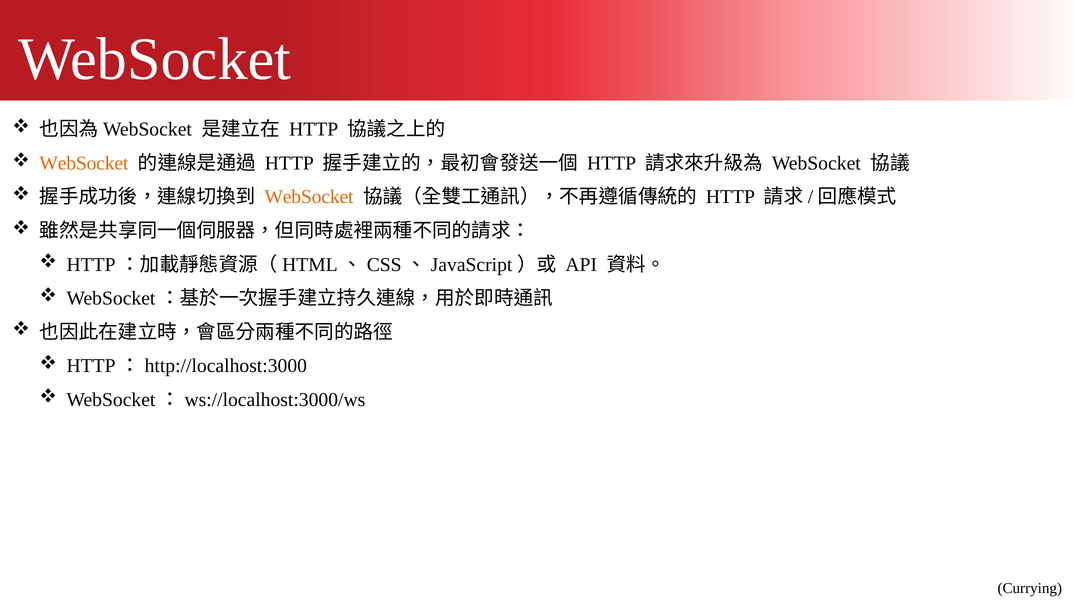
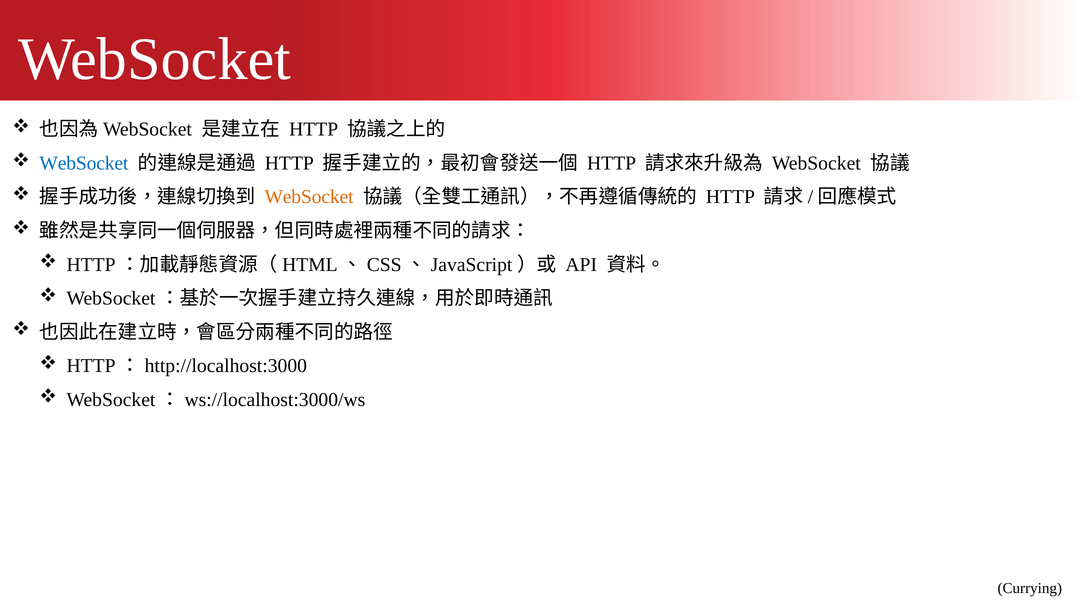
WebSocket colour: orange -> blue (84, 163)
